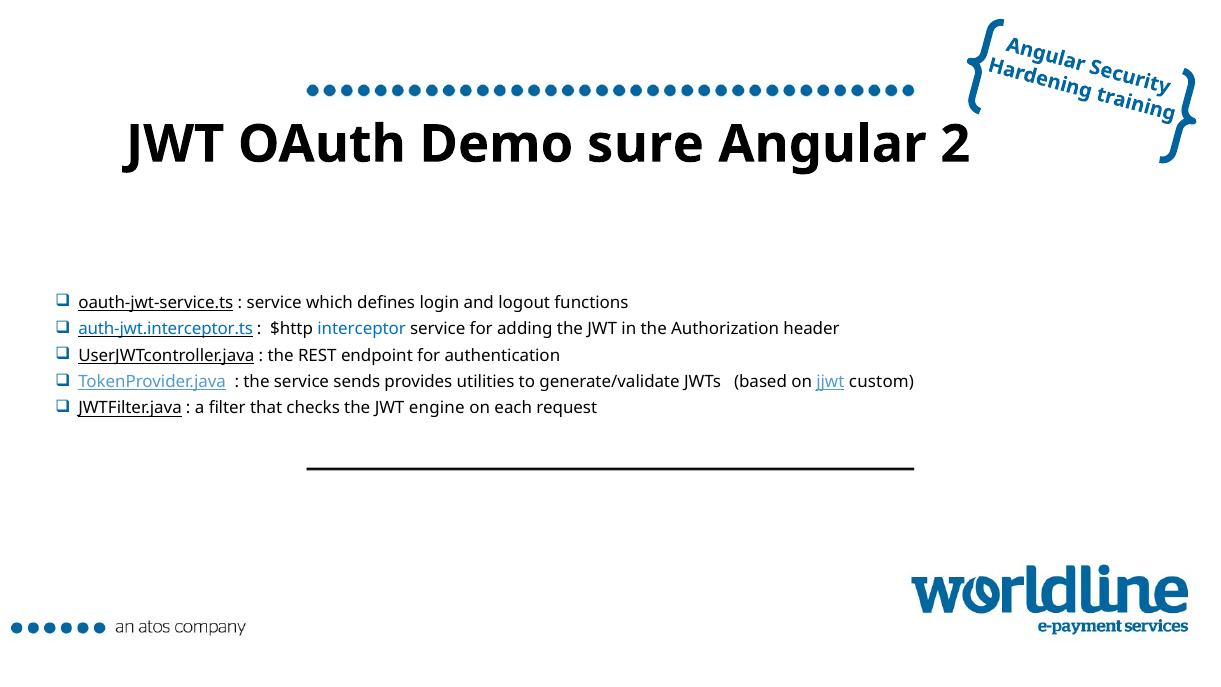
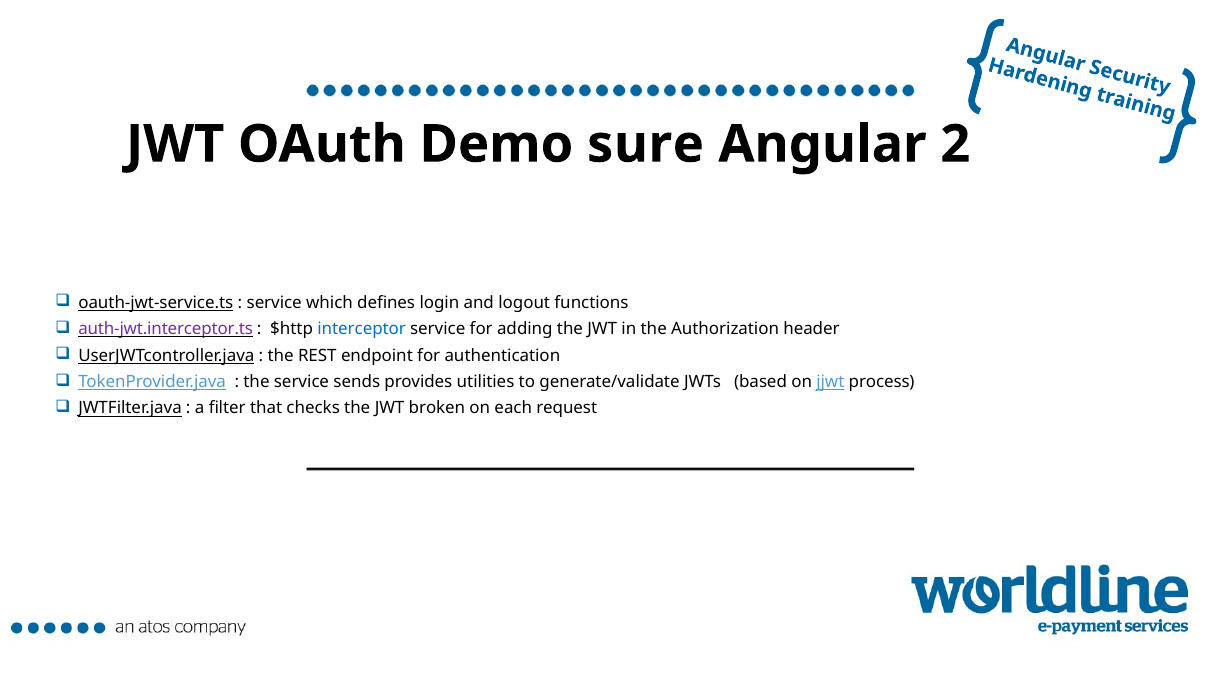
auth-jwt.interceptor.ts colour: blue -> purple (166, 329)
custom: custom -> process (882, 382)
engine: engine -> broken (437, 408)
